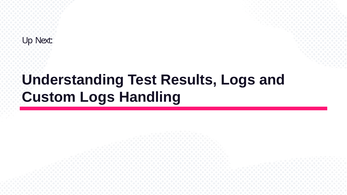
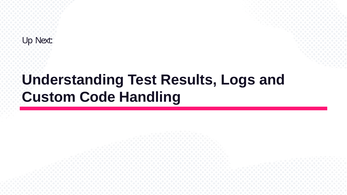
Custom Logs: Logs -> Code (98, 97)
